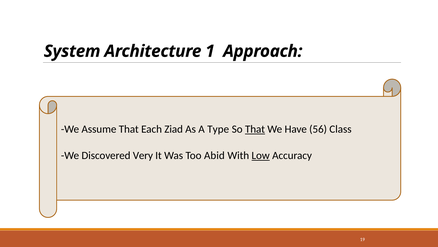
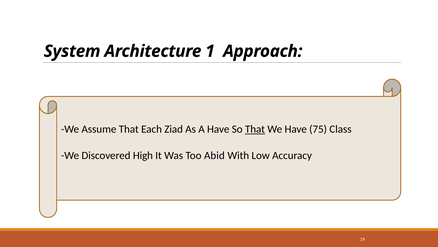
A Type: Type -> Have (218, 129)
56: 56 -> 75 (318, 129)
Very: Very -> High (143, 155)
Low underline: present -> none (261, 155)
